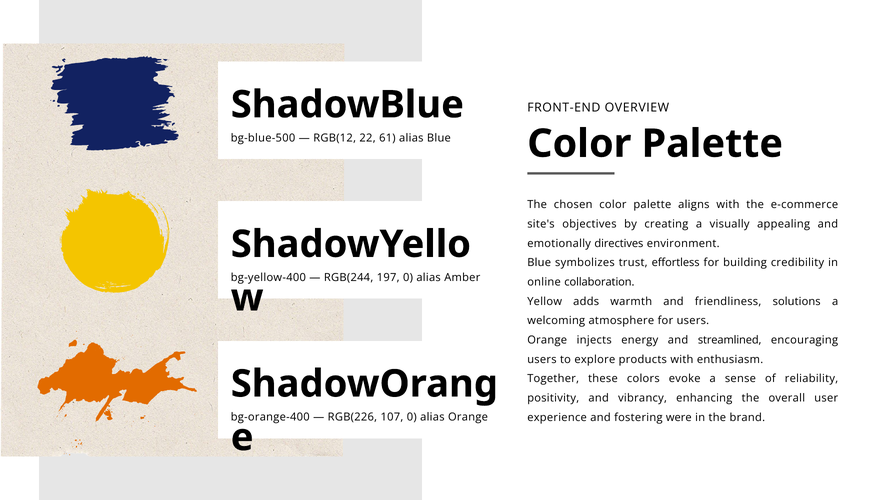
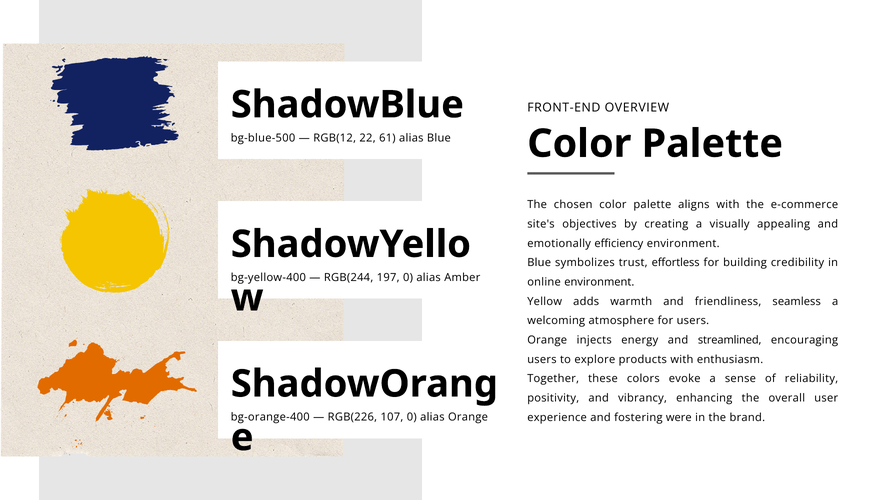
directives: directives -> efficiency (619, 243)
online collaboration: collaboration -> environment (599, 282)
solutions: solutions -> seamless (797, 301)
